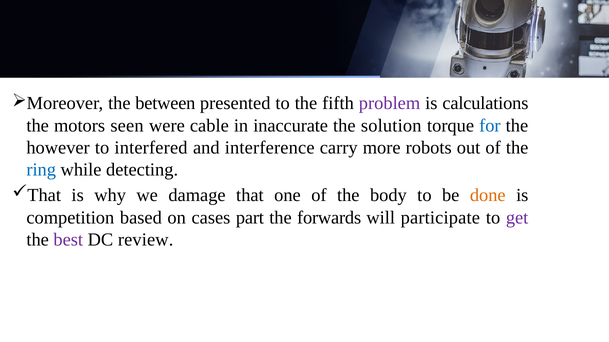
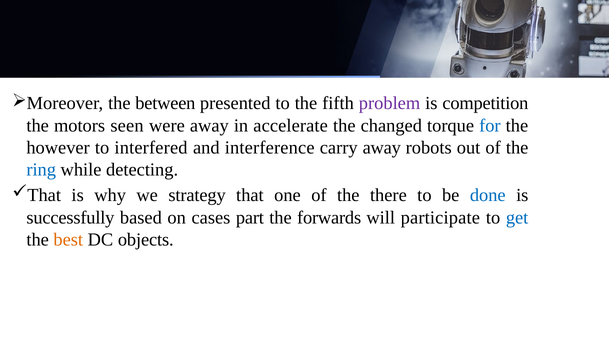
calculations: calculations -> competition (485, 104)
were cable: cable -> away (209, 126)
inaccurate: inaccurate -> accelerate (291, 126)
solution: solution -> changed (391, 126)
carry more: more -> away (382, 148)
damage: damage -> strategy (197, 196)
body: body -> there (388, 196)
done colour: orange -> blue (488, 196)
competition: competition -> successfully (70, 218)
get colour: purple -> blue (517, 218)
best colour: purple -> orange (68, 240)
review: review -> objects (146, 240)
